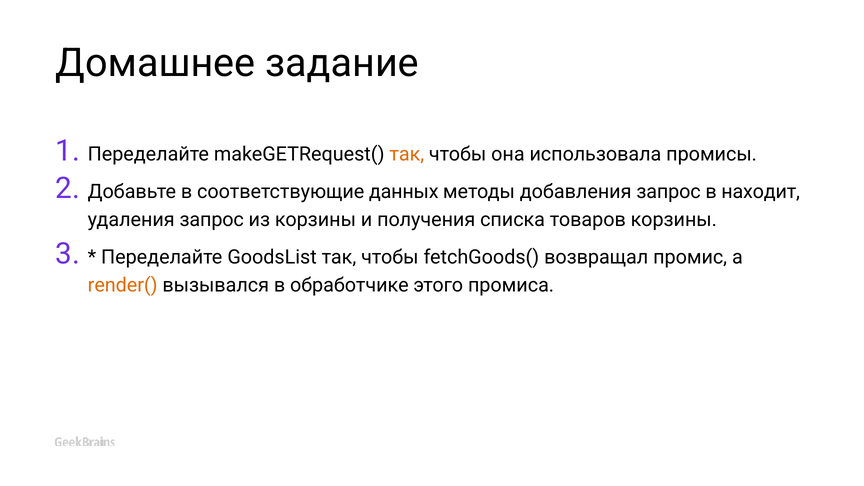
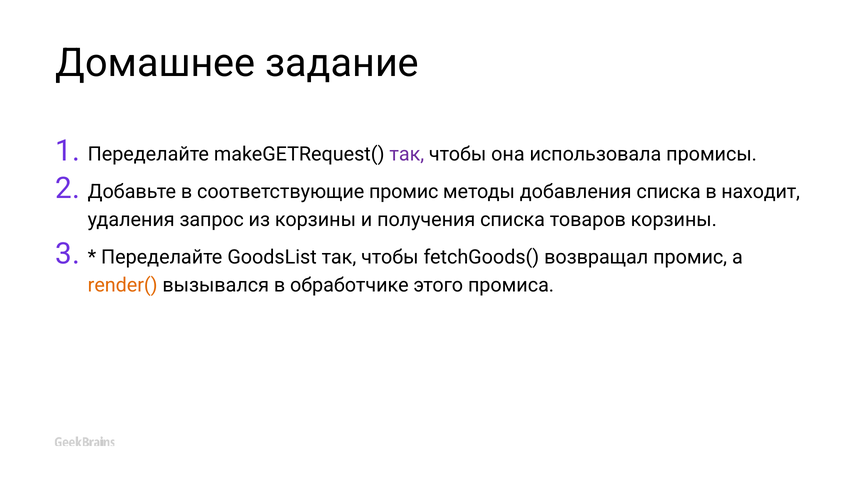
так colour: orange -> purple (407, 154)
соответствующие данных: данных -> промис (404, 191)
добавления запрос: запрос -> списка (669, 191)
